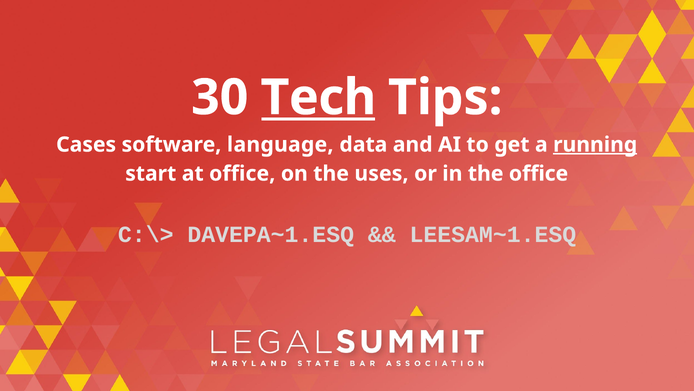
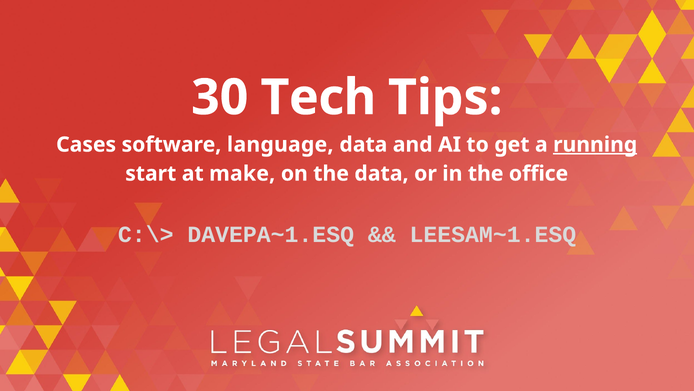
Tech underline: present -> none (318, 98)
at office: office -> make (242, 173)
the uses: uses -> data (381, 173)
